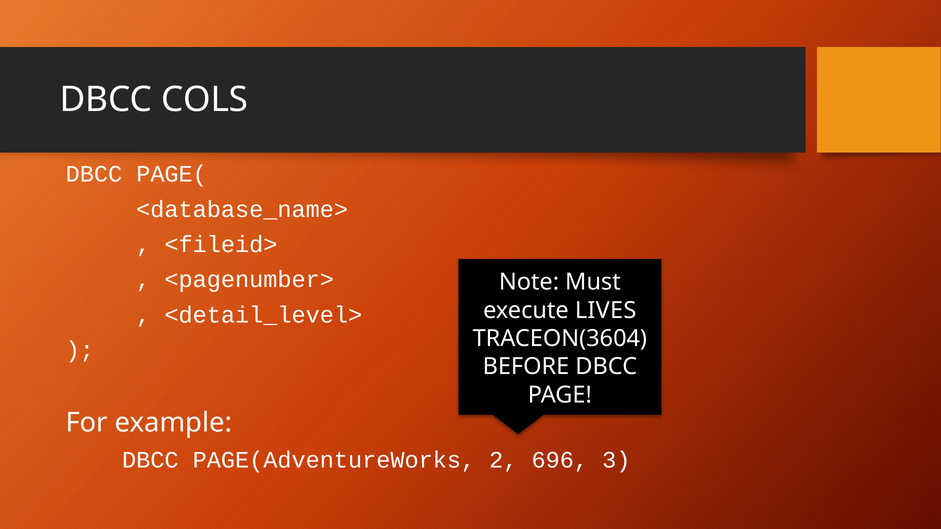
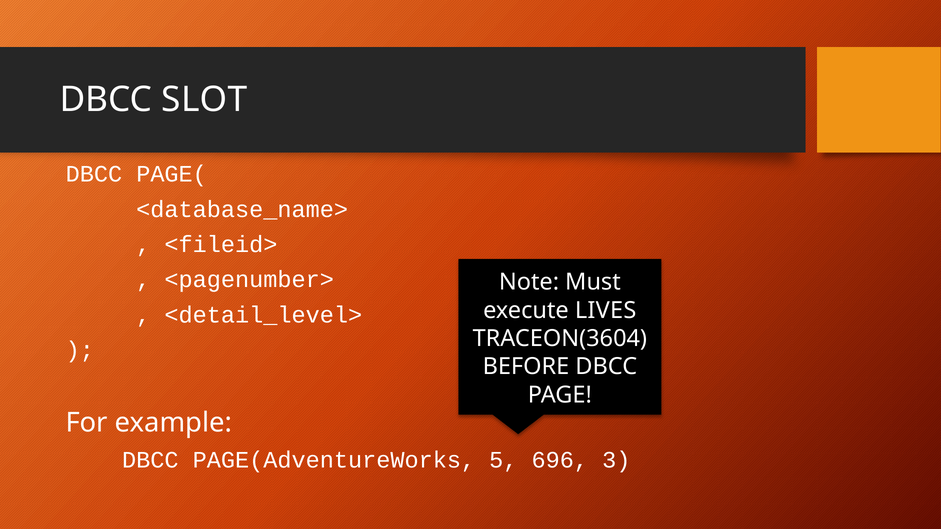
COLS: COLS -> SLOT (204, 100)
2: 2 -> 5 (503, 460)
